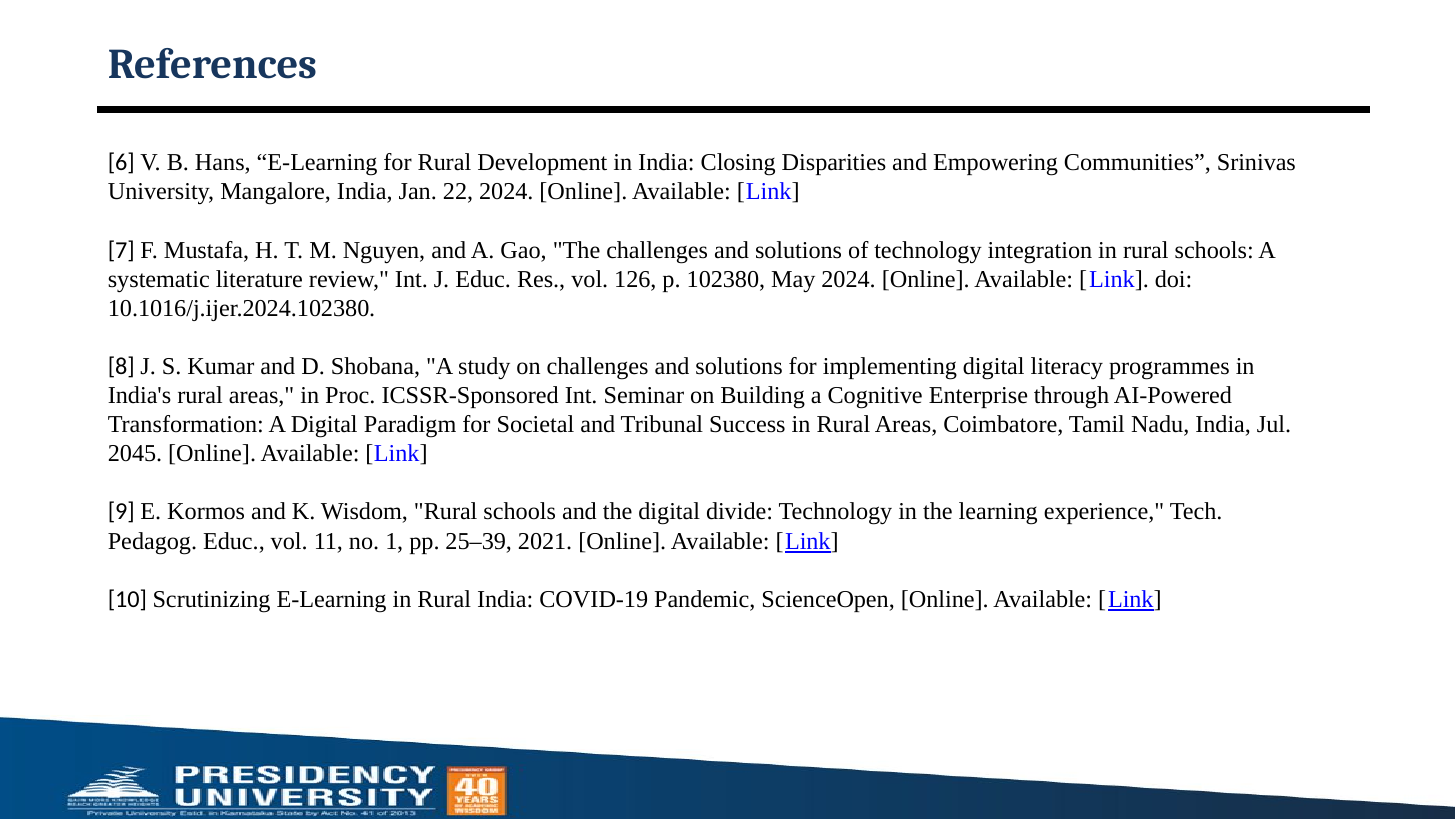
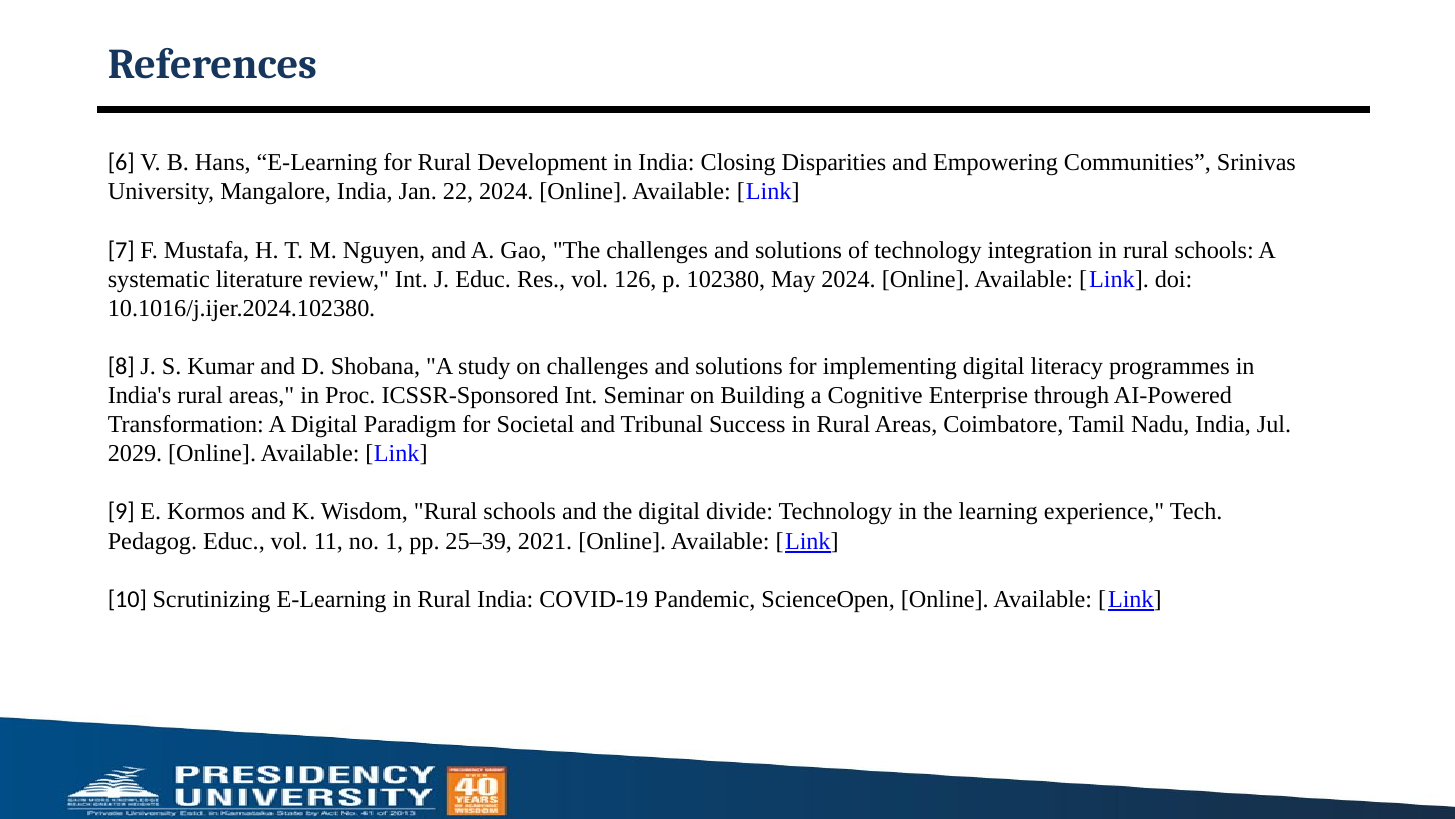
2045: 2045 -> 2029 (135, 453)
